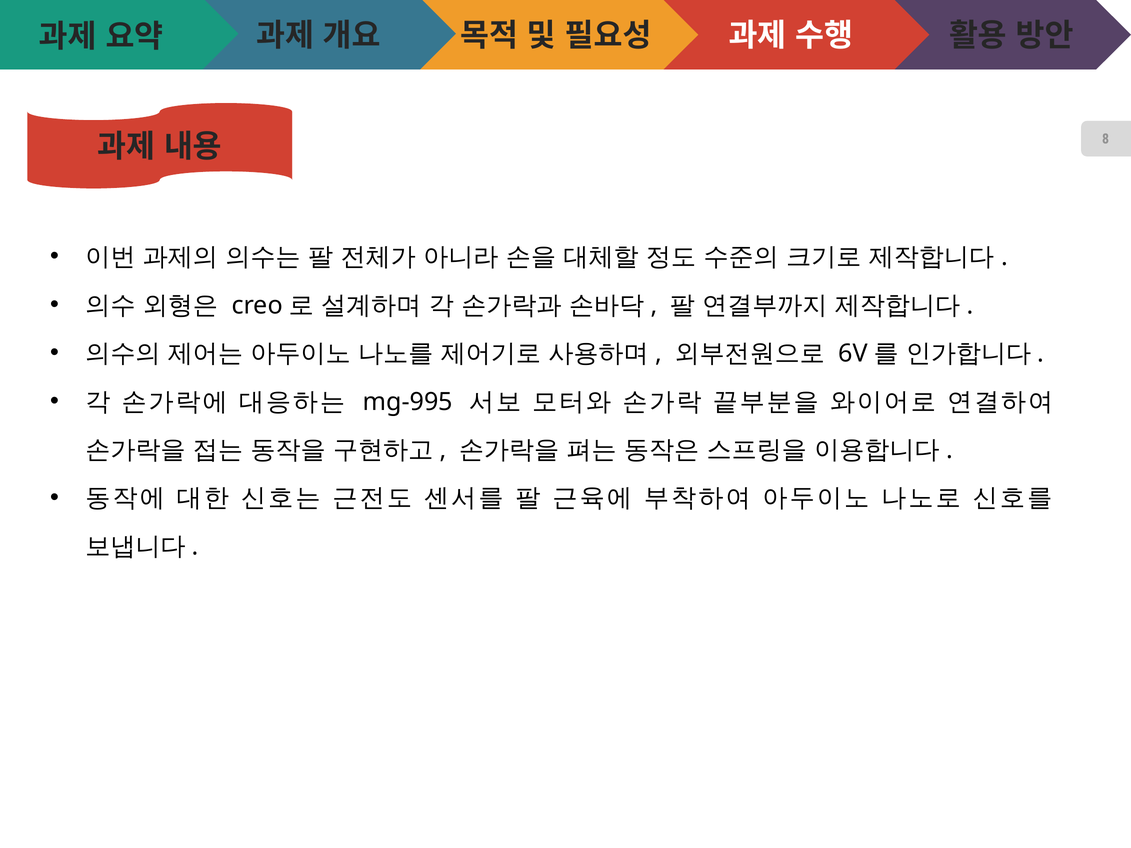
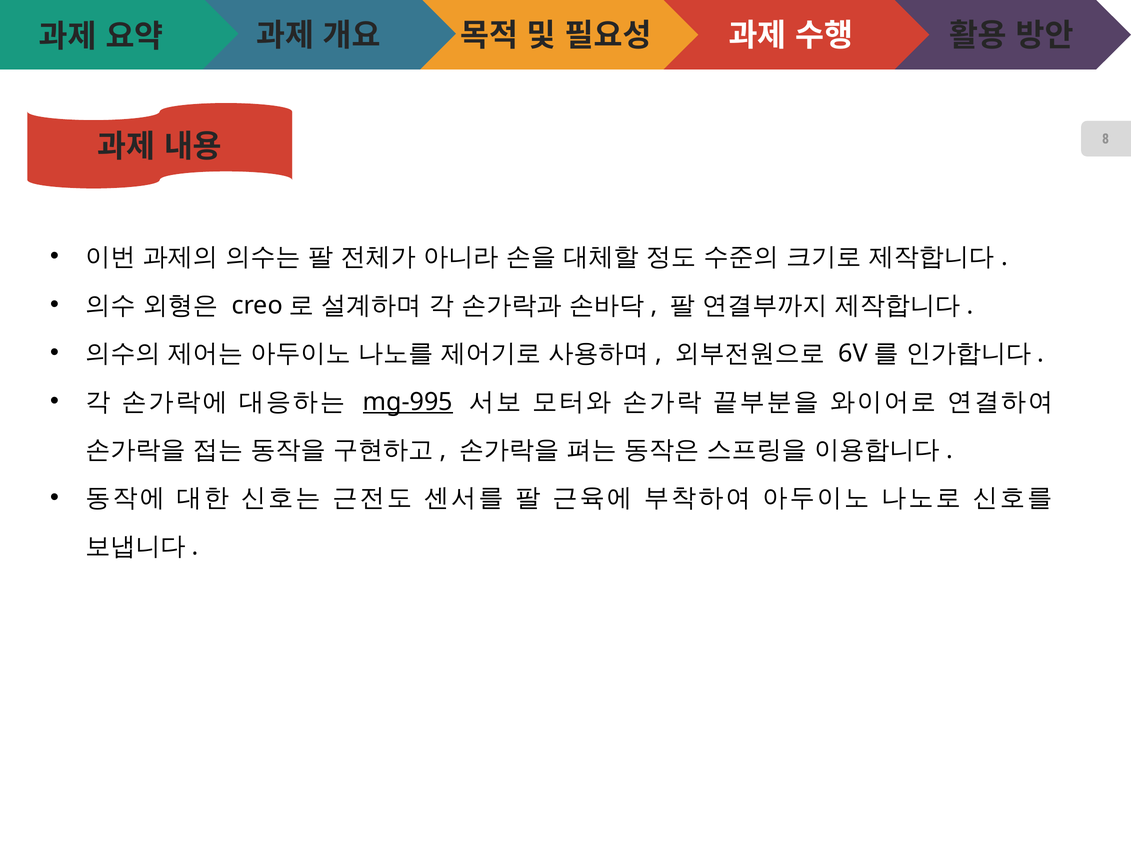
mg-995 underline: none -> present (408, 402)
